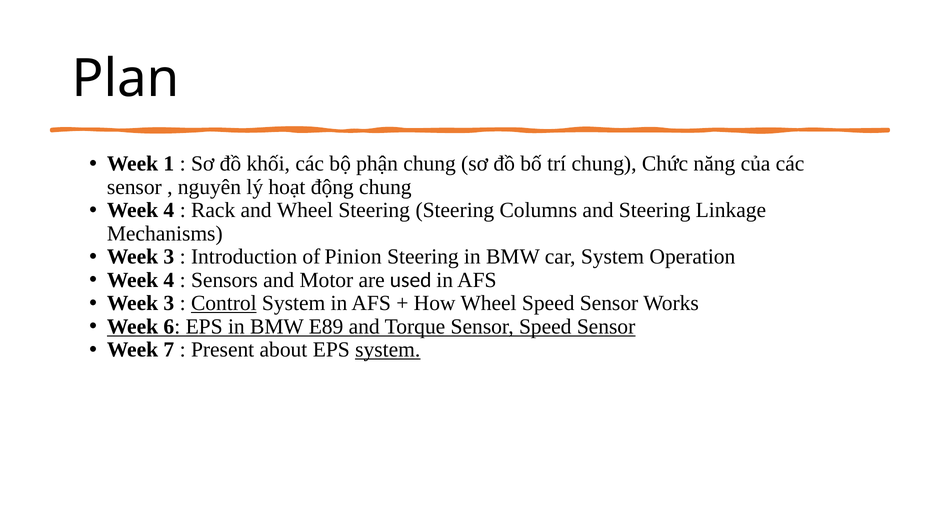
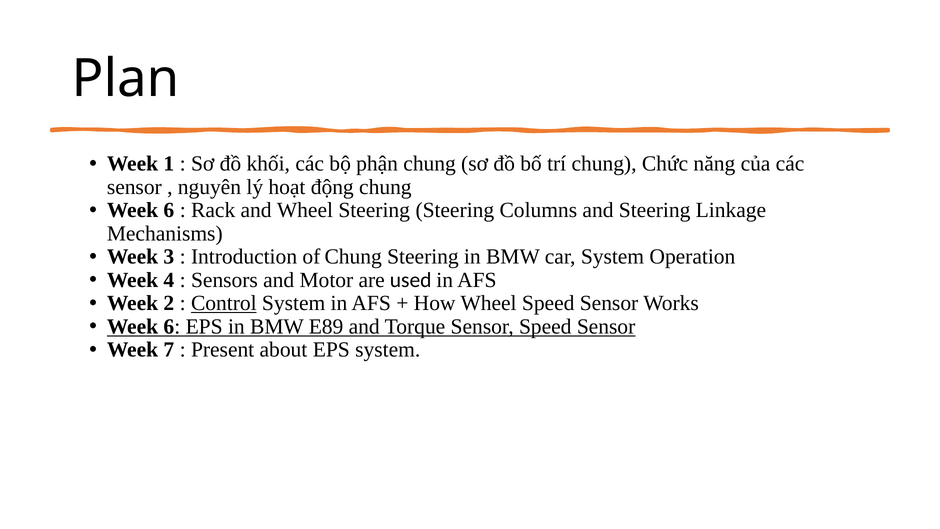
4: 4 -> 6 (169, 210)
of Pinion: Pinion -> Chung (353, 257)
3: 3 -> 2 (169, 303)
system underline: present -> none (388, 350)
